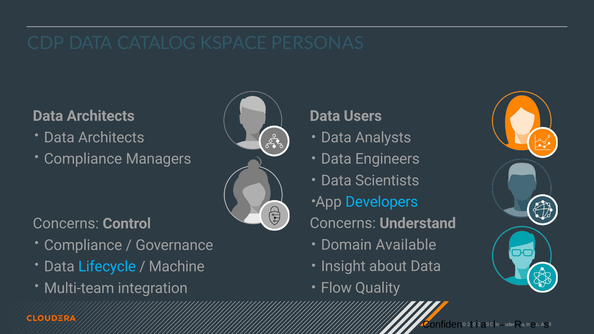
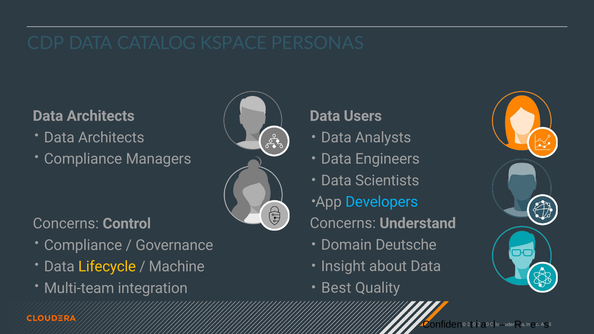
Available: Available -> Deutsche (406, 245)
Lifecycle colour: light blue -> yellow (107, 267)
Flow: Flow -> Best (336, 288)
